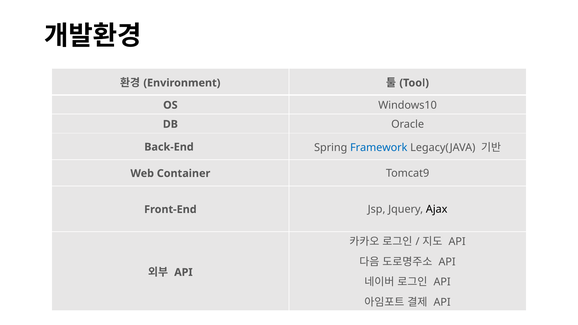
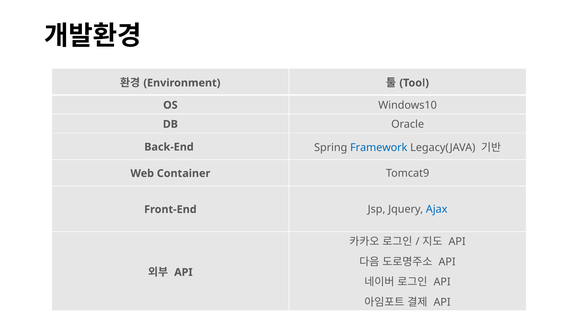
Ajax colour: black -> blue (437, 210)
